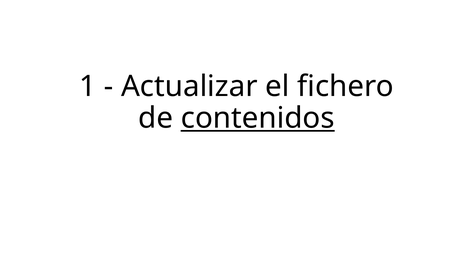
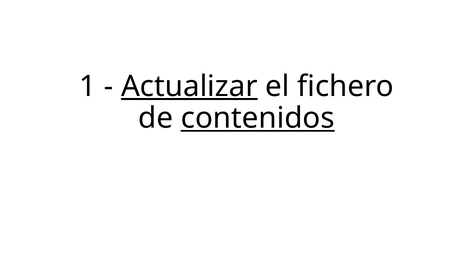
Actualizar underline: none -> present (189, 86)
